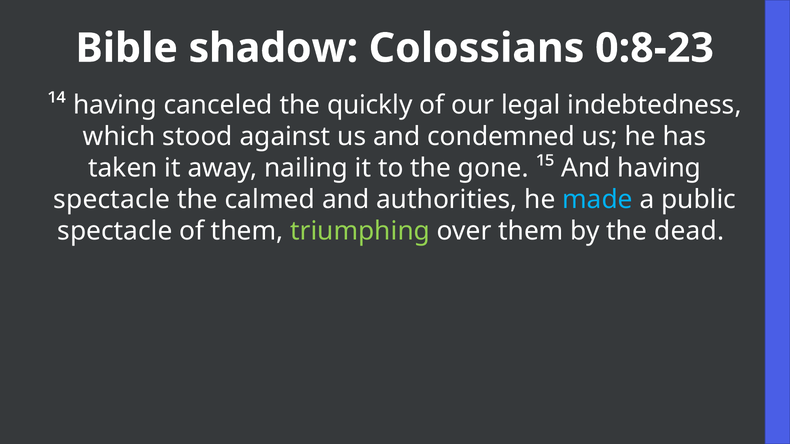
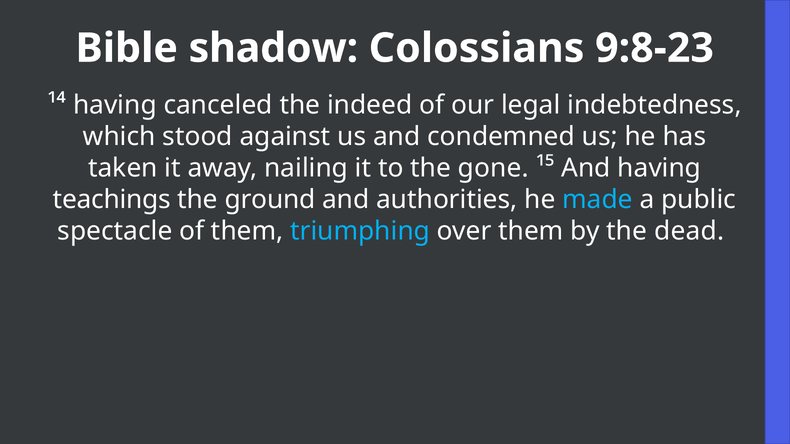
0:8-23: 0:8-23 -> 9:8-23 (655, 48)
quickly: quickly -> indeed (370, 105)
spectacle: spectacle -> teachings (112, 200)
calmed: calmed -> ground (270, 200)
triumphing colour: light green -> light blue (360, 231)
